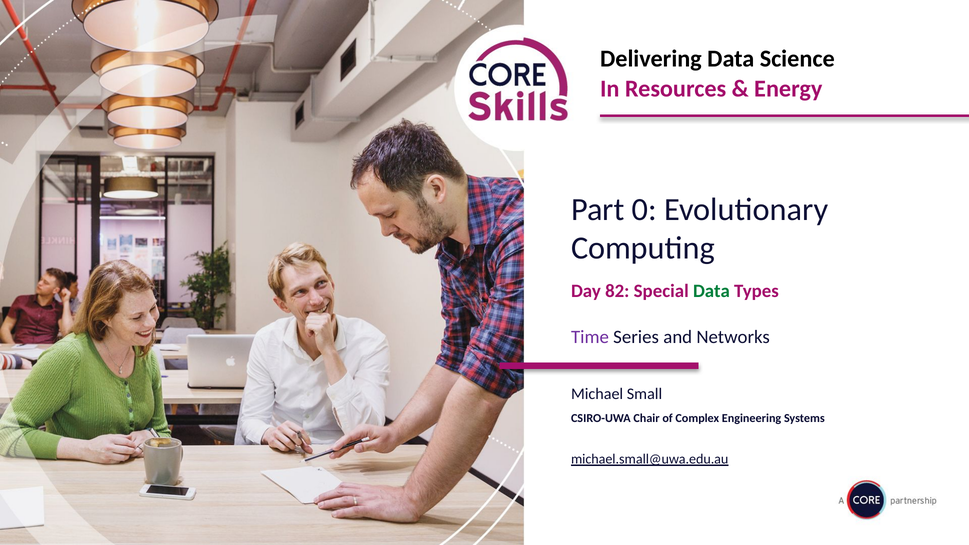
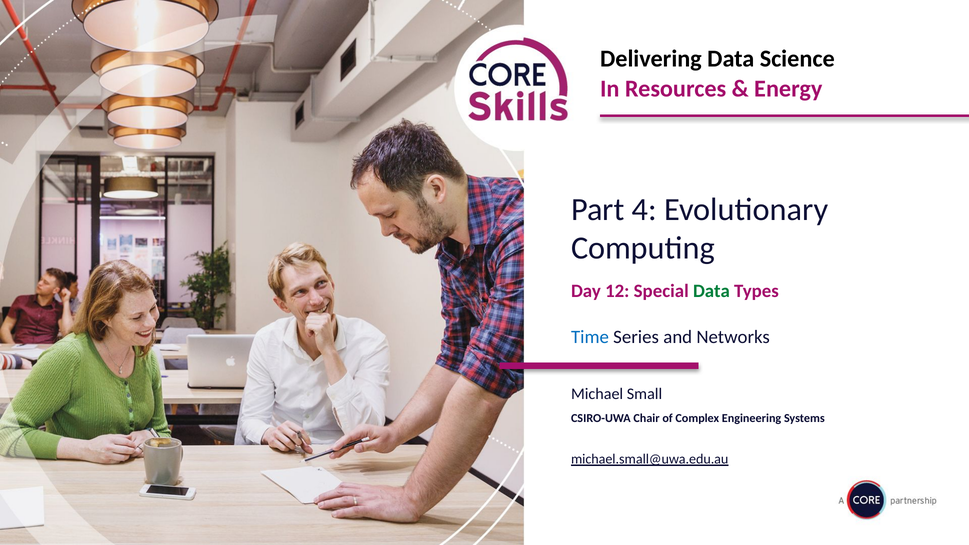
0: 0 -> 4 (644, 209)
82: 82 -> 12 (617, 291)
Time colour: purple -> blue (590, 337)
